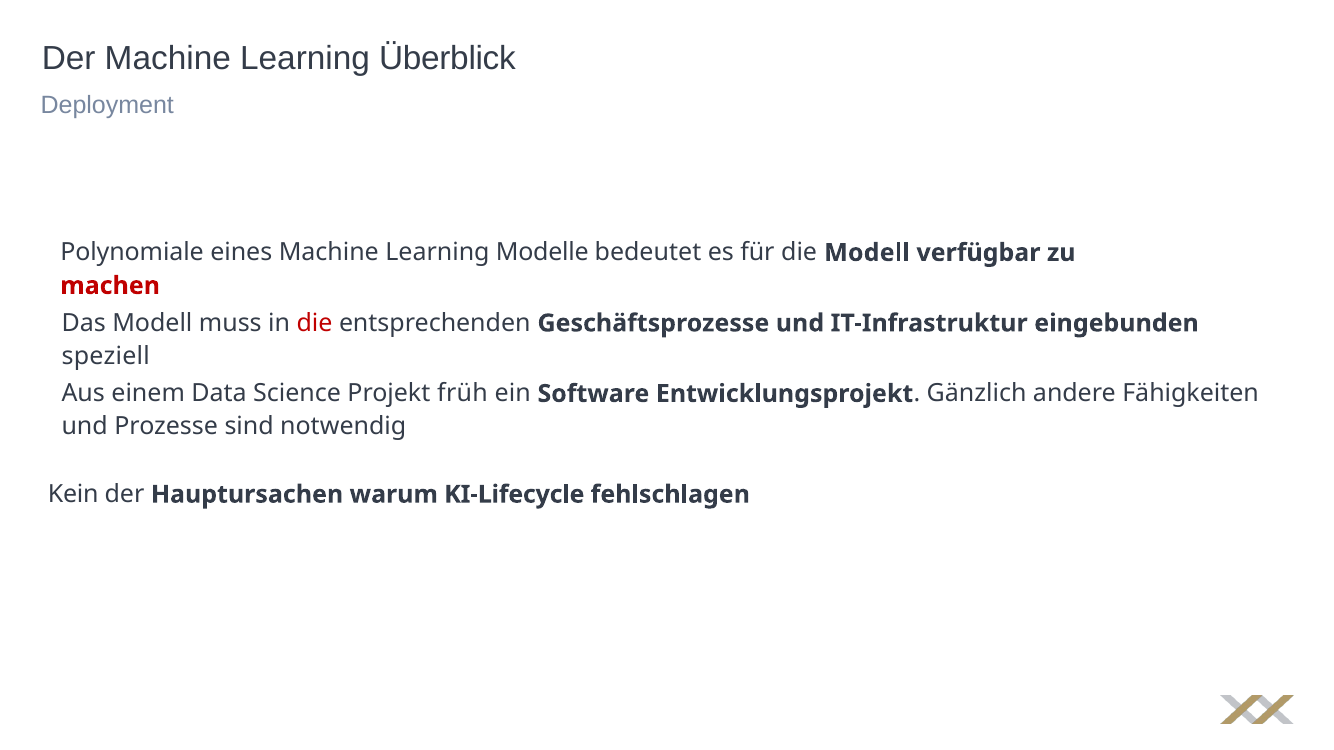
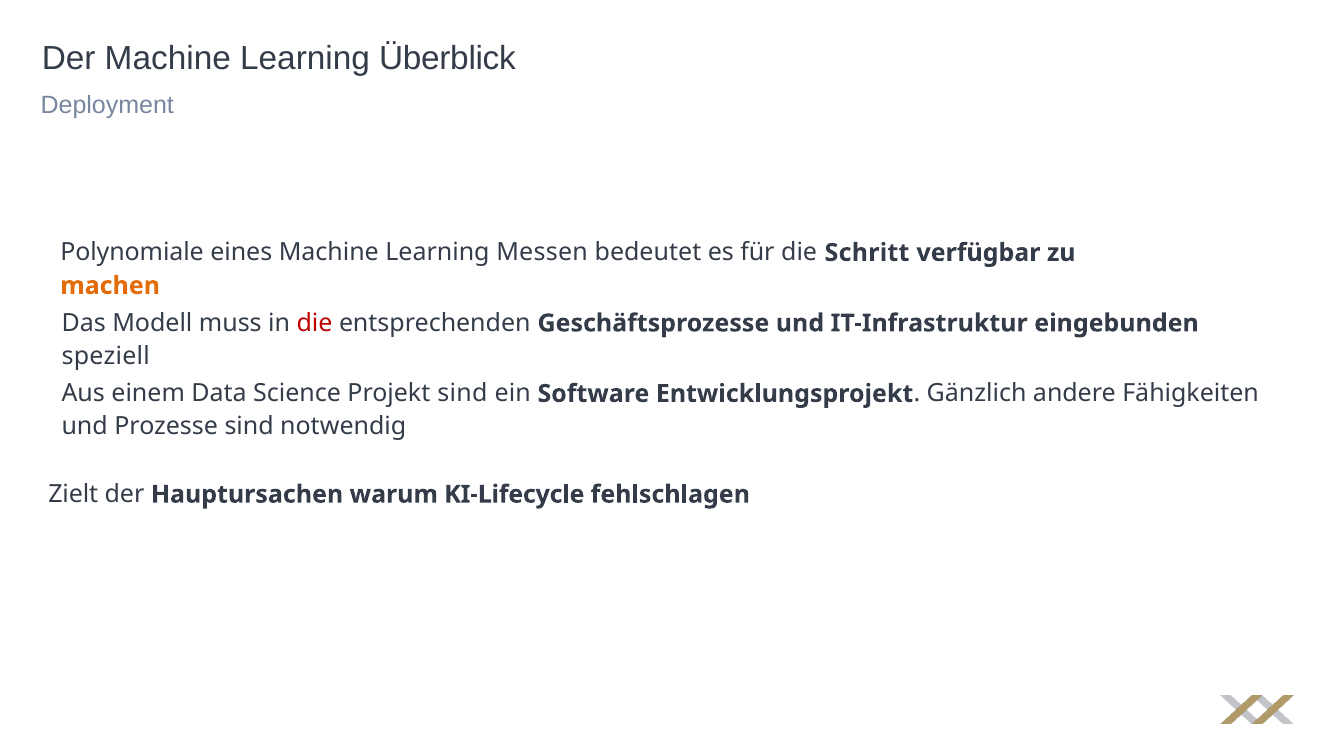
Modelle: Modelle -> Messen (542, 253)
die Modell: Modell -> Schritt (867, 253)
machen colour: red -> orange (110, 286)
Projekt früh: früh -> sind (462, 394)
Kein: Kein -> Zielt (73, 495)
